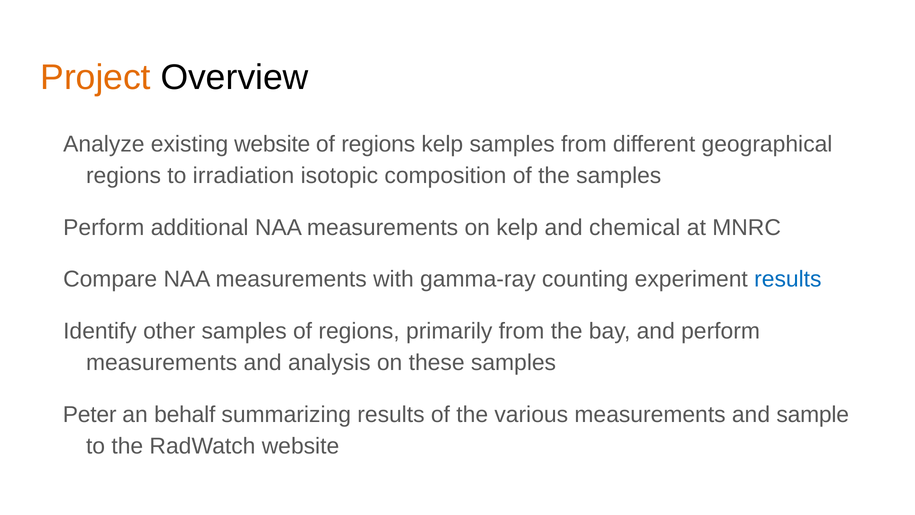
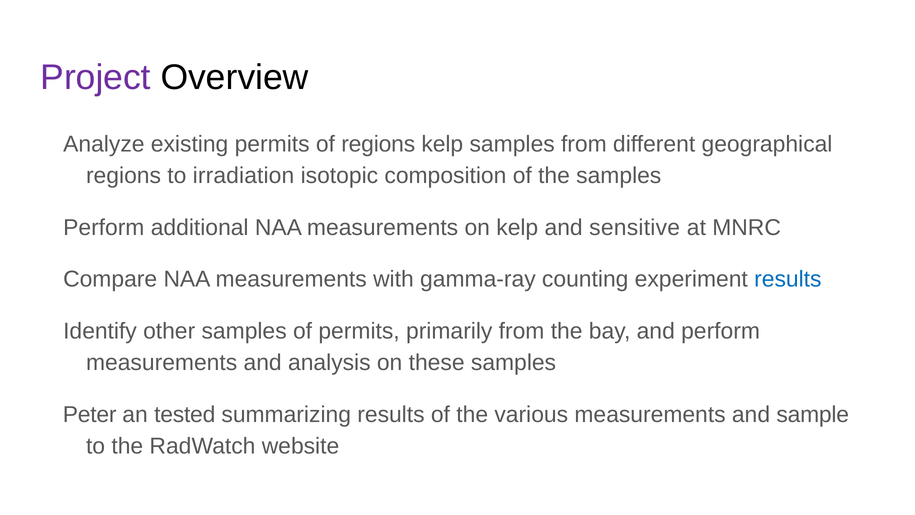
Project colour: orange -> purple (96, 78)
existing website: website -> permits (272, 144)
chemical: chemical -> sensitive (635, 227)
samples of regions: regions -> permits (359, 331)
behalf: behalf -> tested (185, 415)
